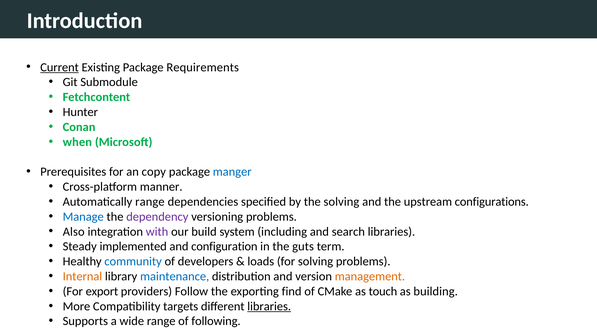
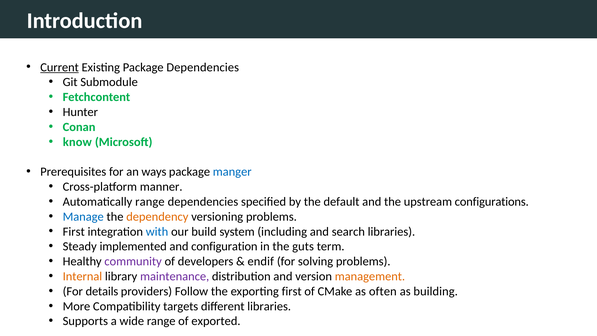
Package Requirements: Requirements -> Dependencies (203, 67)
when: when -> know (77, 142)
copy: copy -> ways (154, 172)
the solving: solving -> default (341, 202)
dependency colour: purple -> orange (157, 217)
Also: Also -> First (74, 231)
with colour: purple -> blue (157, 231)
community colour: blue -> purple (133, 261)
loads: loads -> endif (261, 261)
maintenance colour: blue -> purple (175, 276)
export: export -> details (102, 291)
exporting find: find -> first (292, 291)
touch: touch -> often (383, 291)
libraries underline: present -> none (269, 306)
following: following -> exported (216, 321)
